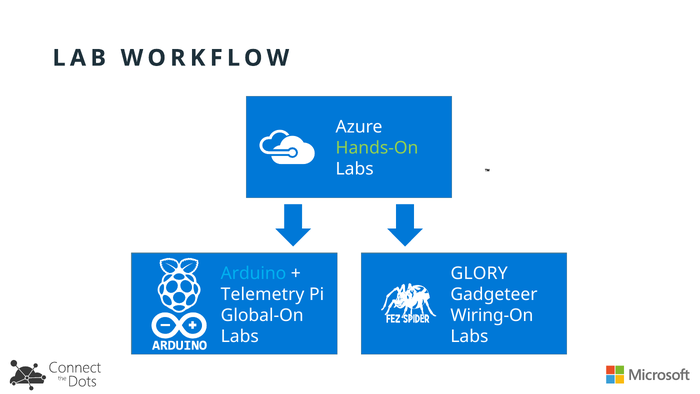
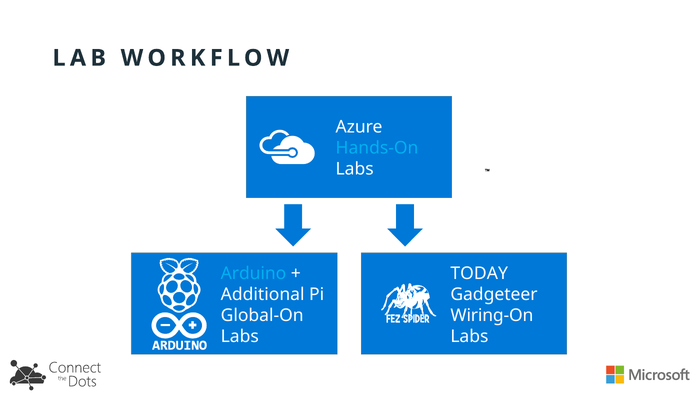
Hands-On colour: light green -> light blue (377, 148)
GLORY: GLORY -> TODAY (479, 273)
Telemetry: Telemetry -> Additional (263, 294)
